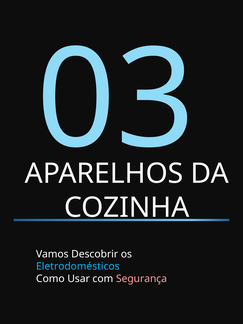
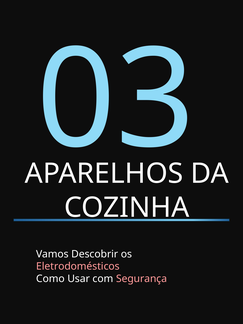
Eletrodomésticos colour: light blue -> pink (78, 266)
